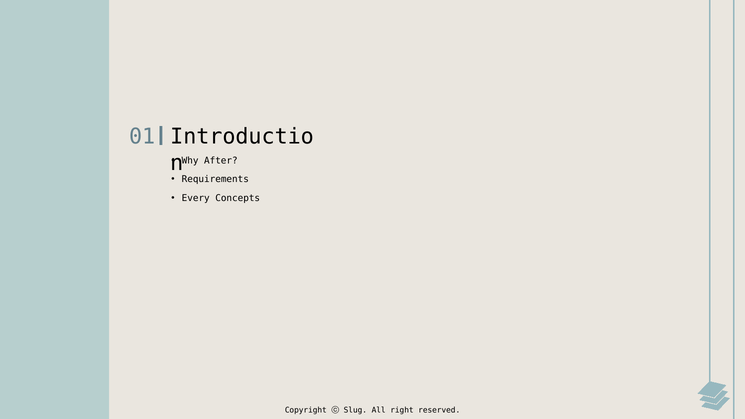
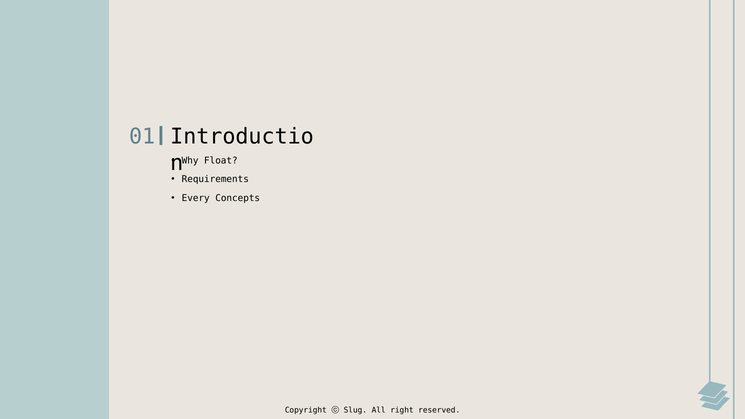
After: After -> Float (221, 160)
